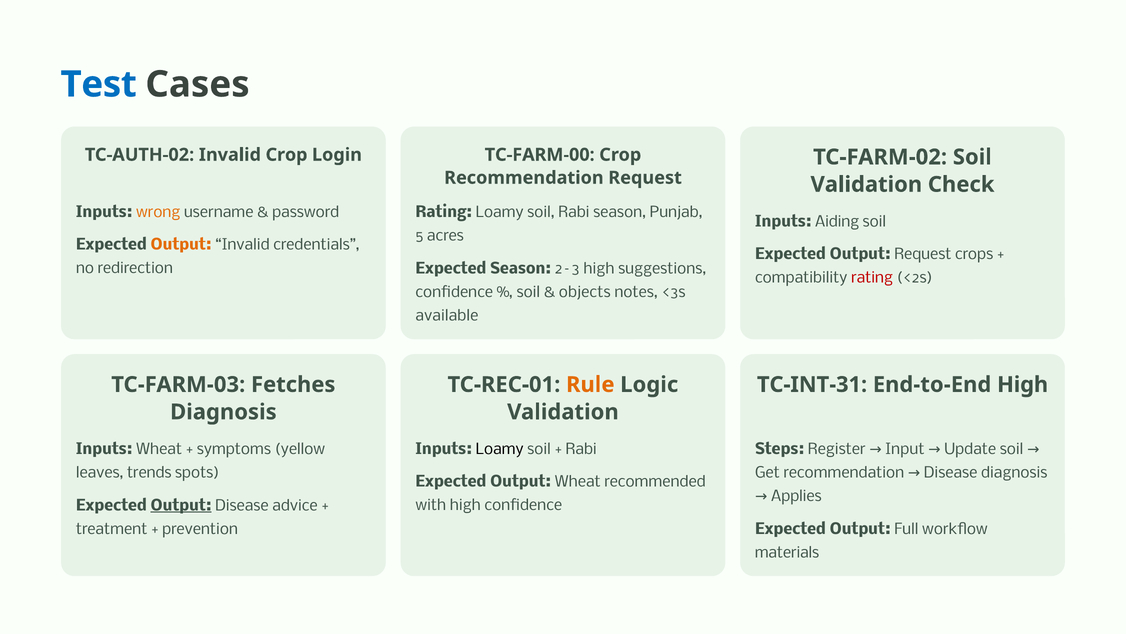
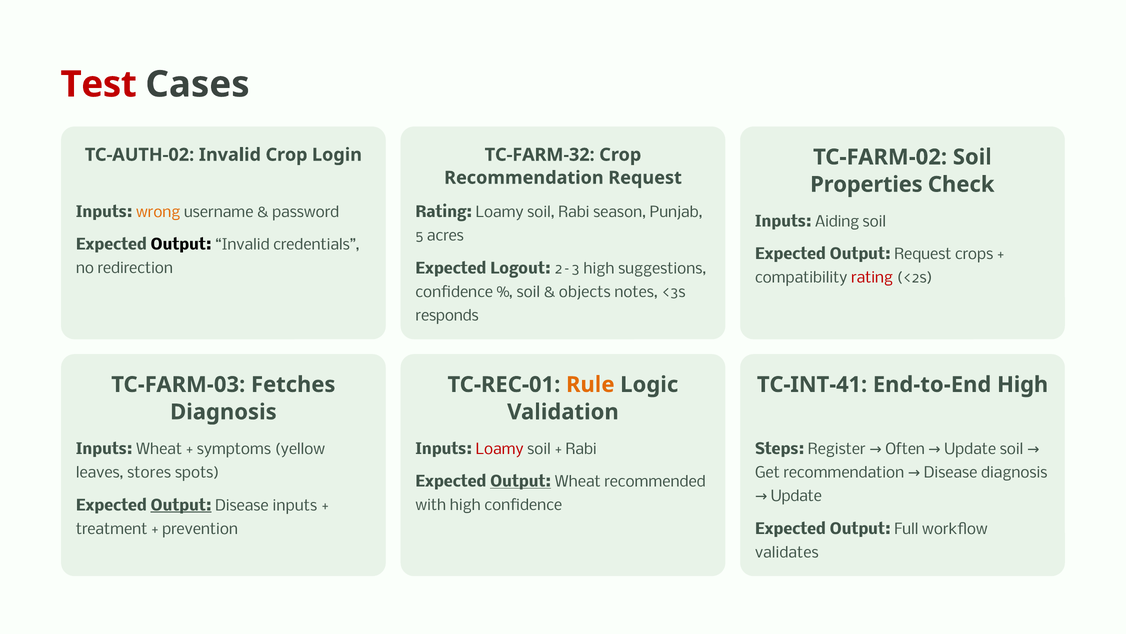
Test colour: blue -> red (99, 84)
TC-FARM-00: TC-FARM-00 -> TC-FARM-32 (540, 155)
Validation: Validation -> Properties (866, 184)
Output colour: orange -> black (181, 245)
Expected Season: Season -> Logout (520, 269)
available: available -> responds (447, 316)
TC-INT-31: TC-INT-31 -> TC-INT-41 (812, 384)
Loamy colour: black -> red (500, 449)
Input: Input -> Often (905, 449)
trends: trends -> stores (149, 472)
Output underline: none -> present (521, 481)
Applies: Applies -> Update (796, 496)
Disease advice: advice -> inputs (295, 505)
materials: materials -> validates (787, 552)
